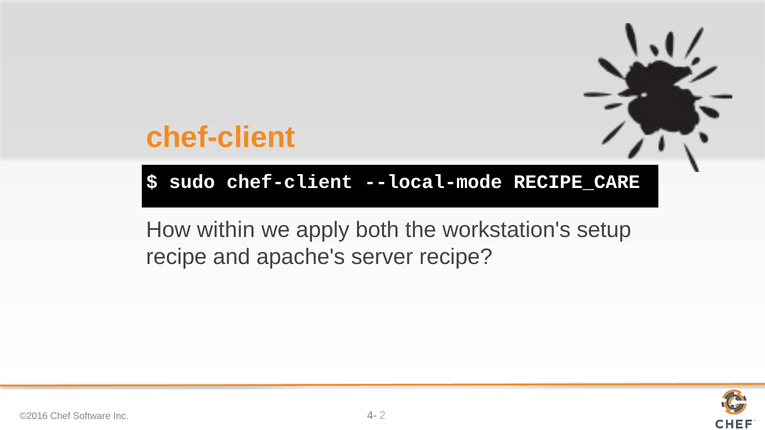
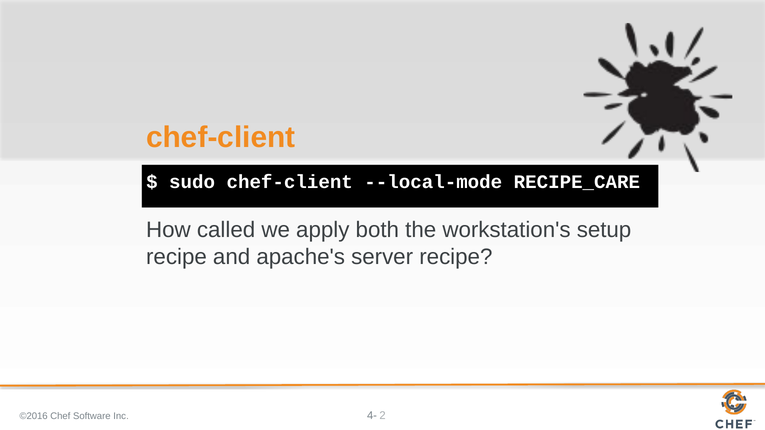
within: within -> called (226, 230)
